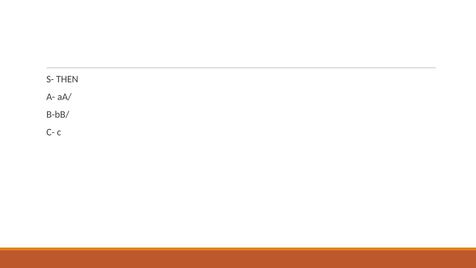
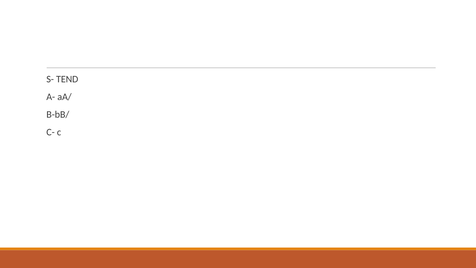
THEN: THEN -> TEND (67, 79)
